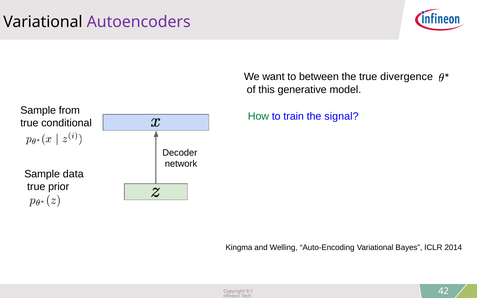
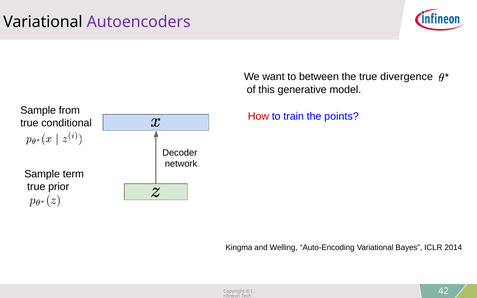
How colour: green -> red (258, 117)
signal: signal -> points (341, 117)
data: data -> term (73, 174)
